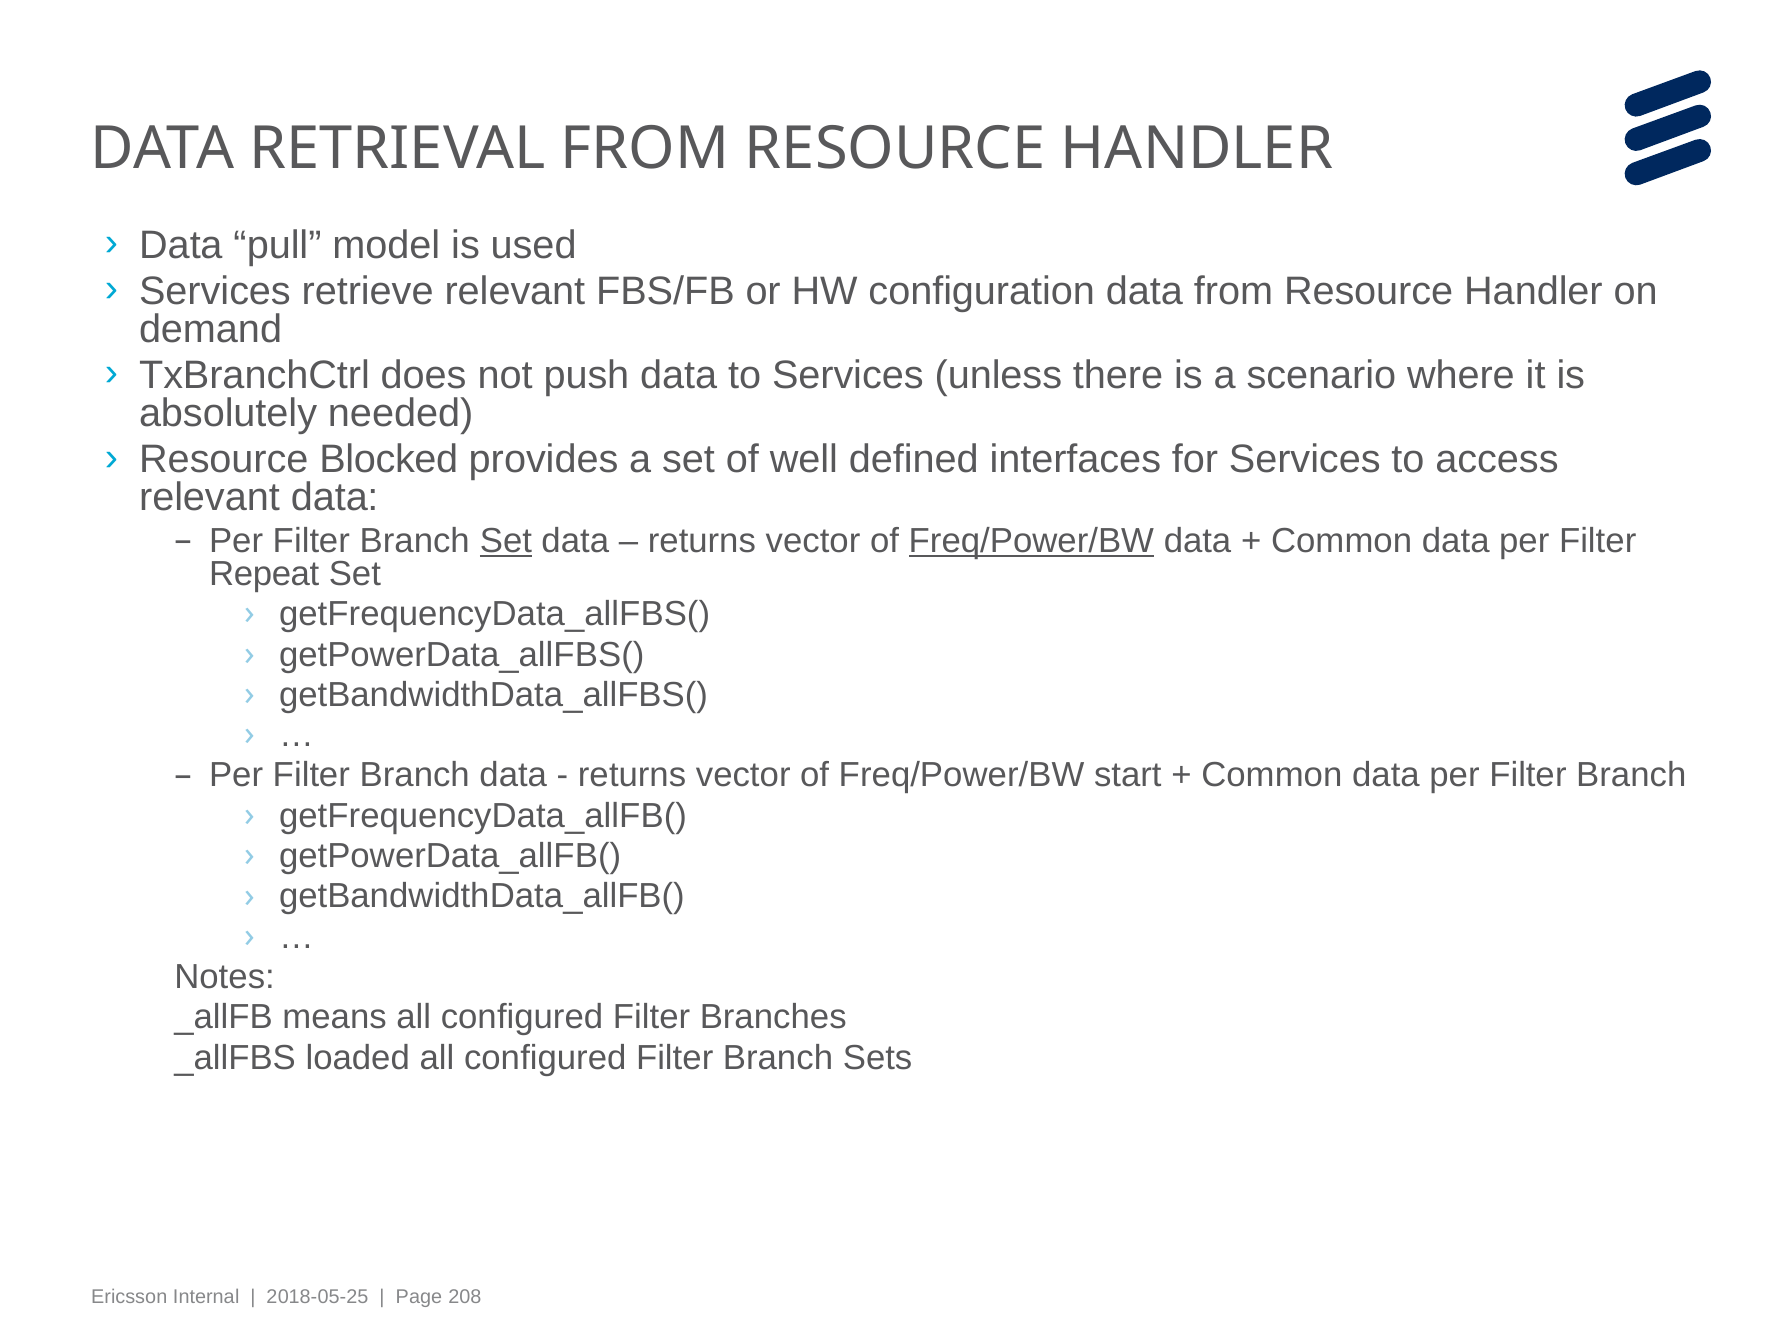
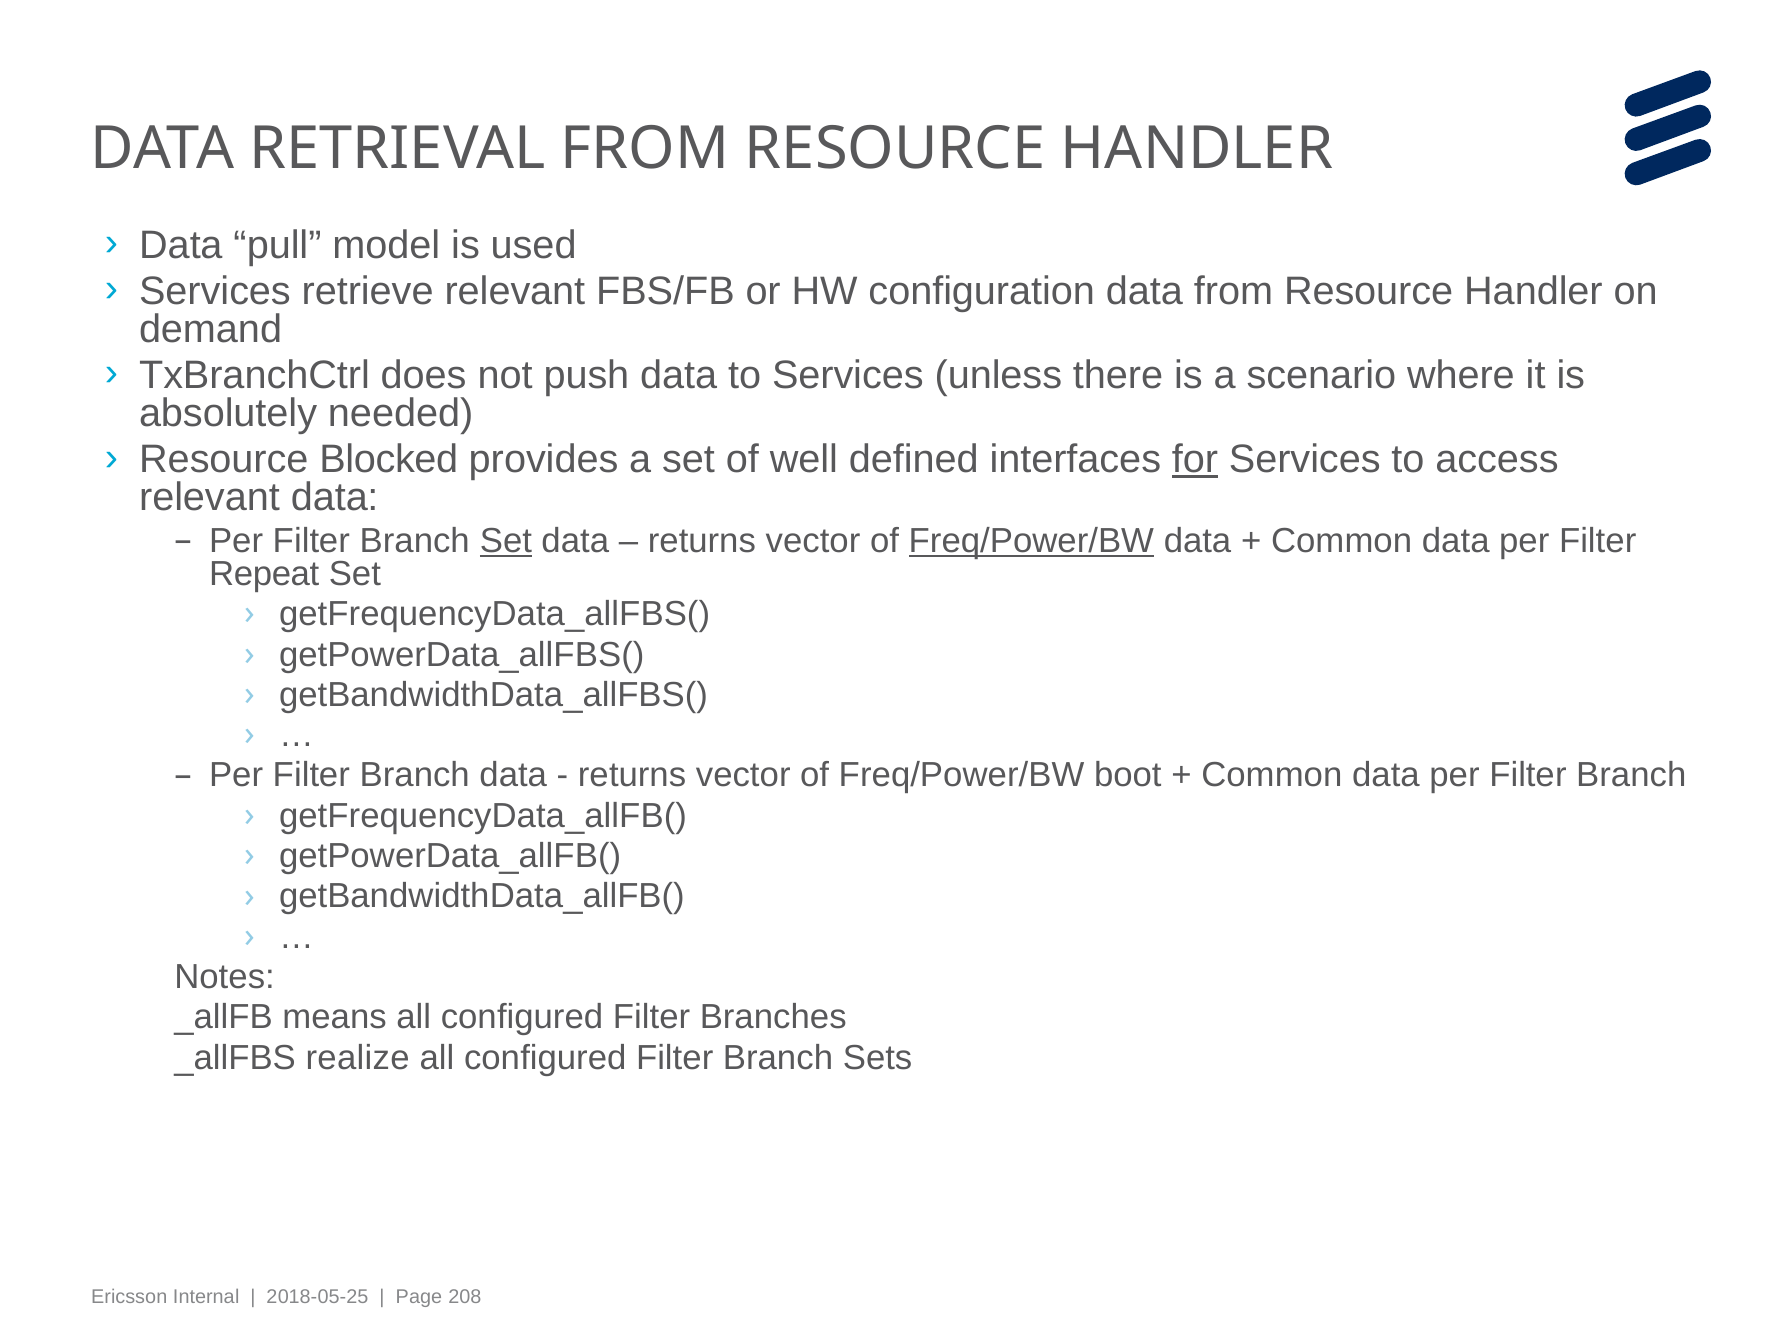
for underline: none -> present (1195, 459)
start: start -> boot (1128, 775)
loaded: loaded -> realize (358, 1057)
